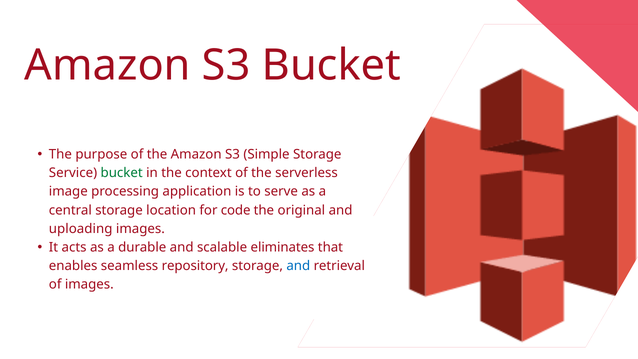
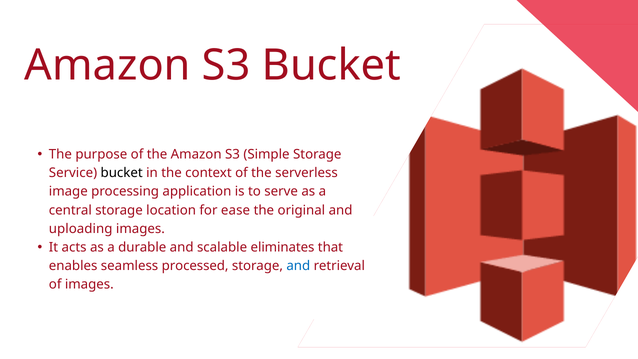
bucket colour: green -> black (122, 173)
code: code -> ease (236, 210)
repository: repository -> processed (195, 266)
